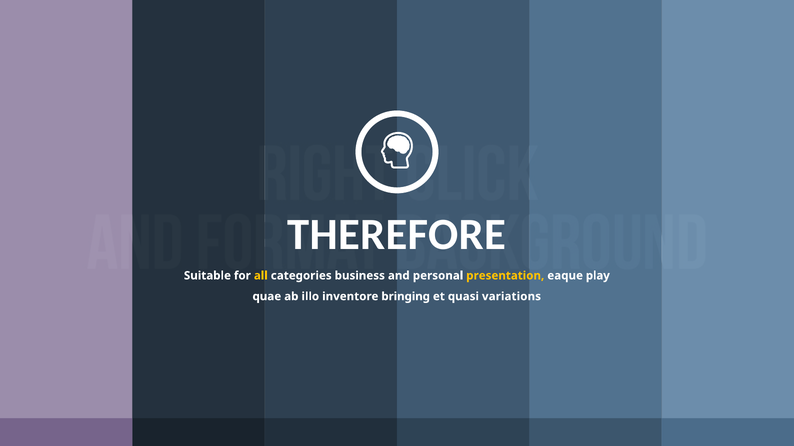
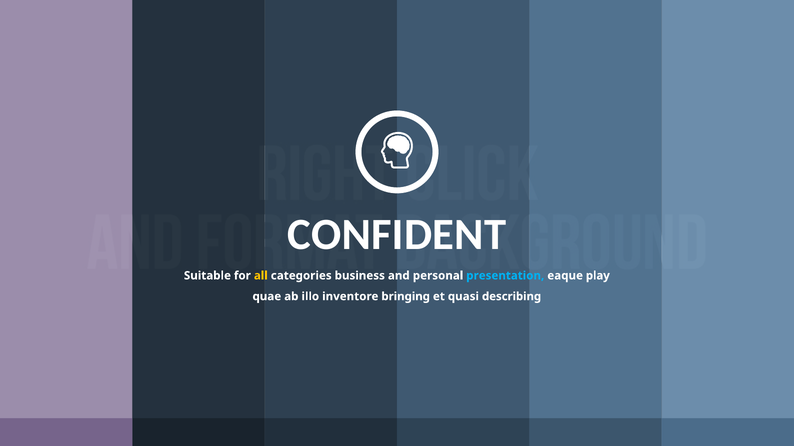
THEREFORE: THEREFORE -> CONFIDENT (397, 235)
presentation colour: yellow -> light blue (505, 276)
variations: variations -> describing (512, 297)
